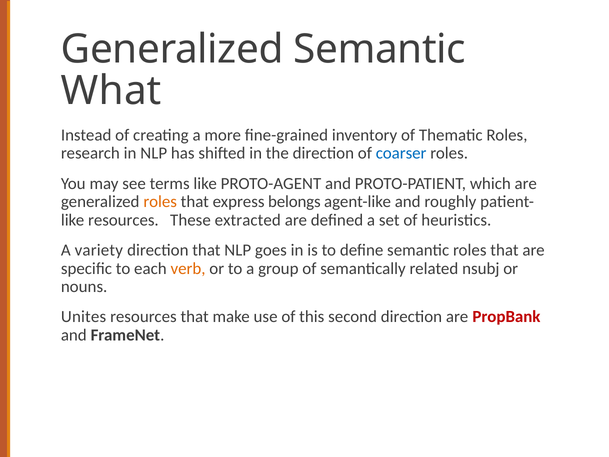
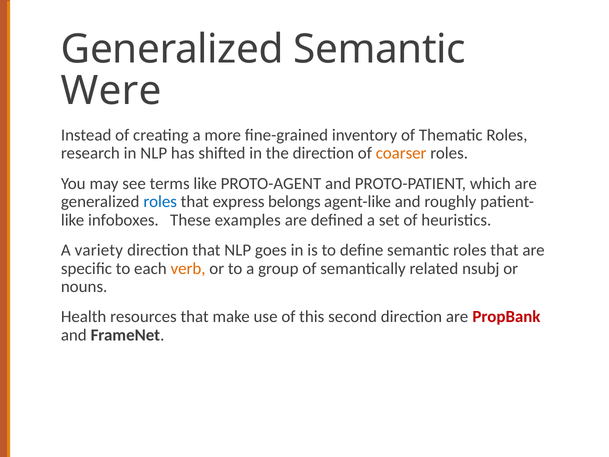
What: What -> Were (111, 91)
coarser colour: blue -> orange (401, 153)
roles colour: orange -> blue (160, 202)
like resources: resources -> infoboxes (123, 220)
extracted: extracted -> examples (248, 220)
Unites: Unites -> Health (84, 317)
